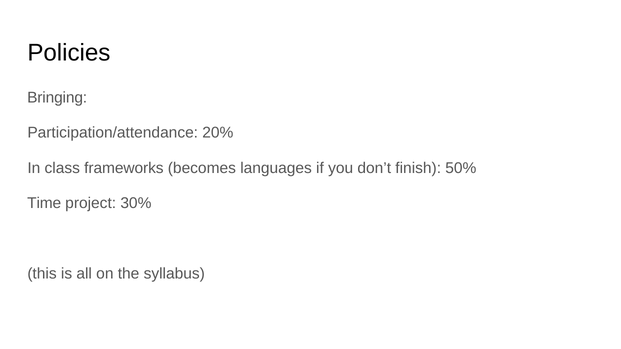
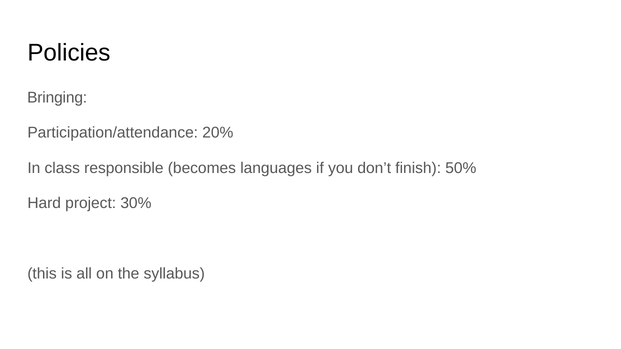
frameworks: frameworks -> responsible (124, 168)
Time: Time -> Hard (44, 203)
